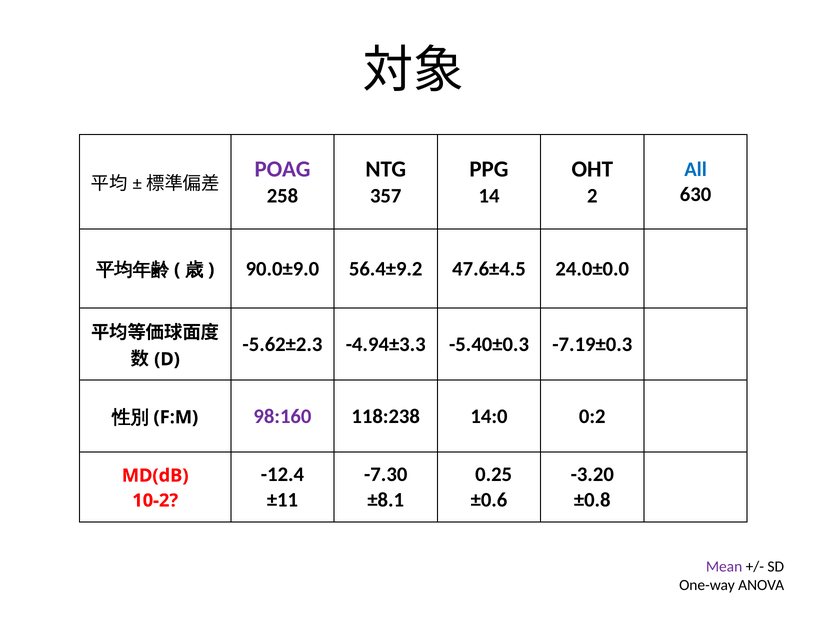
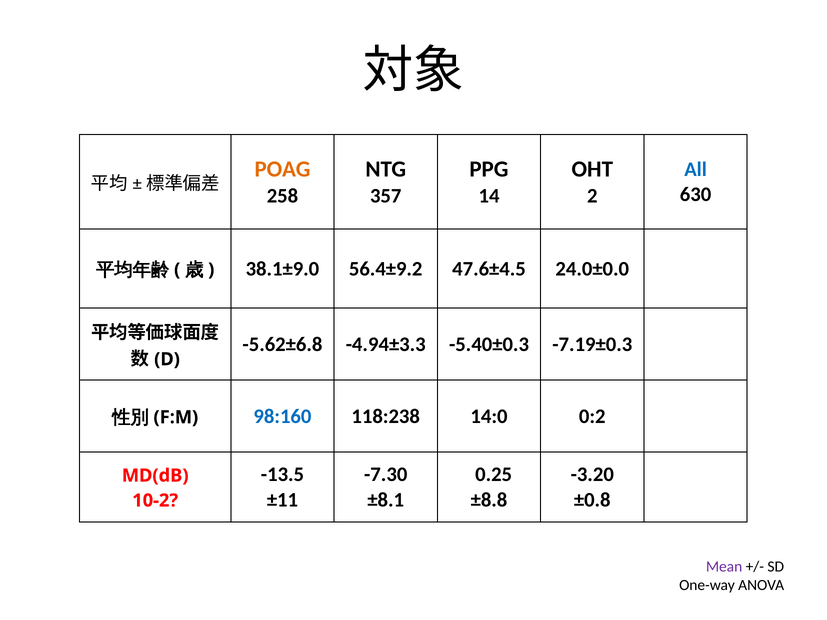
POAG colour: purple -> orange (282, 169)
90.0±9.0: 90.0±9.0 -> 38.1±9.0 (282, 269)
-5.62±2.3: -5.62±2.3 -> -5.62±6.8 (282, 345)
98:160 colour: purple -> blue (282, 417)
-12.4: -12.4 -> -13.5 (282, 475)
±0.6: ±0.6 -> ±8.8 (489, 500)
